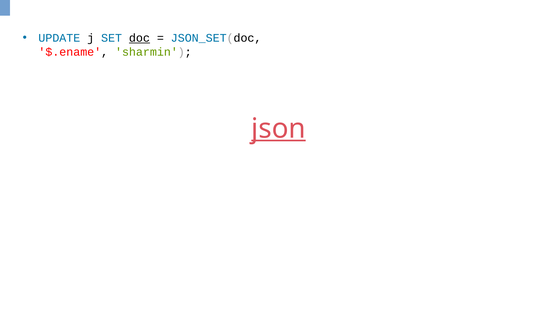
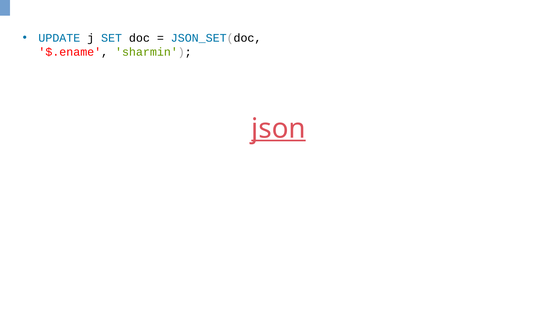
doc underline: present -> none (139, 38)
